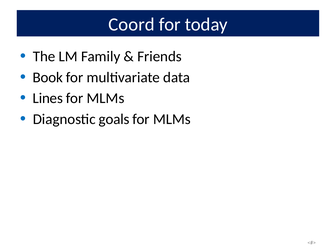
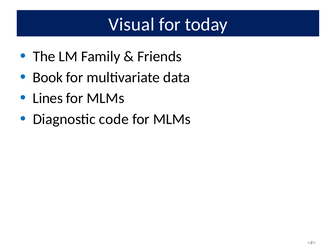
Coord: Coord -> Visual (131, 25)
goals: goals -> code (114, 119)
